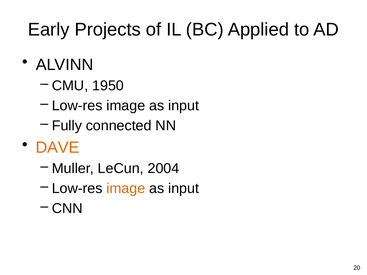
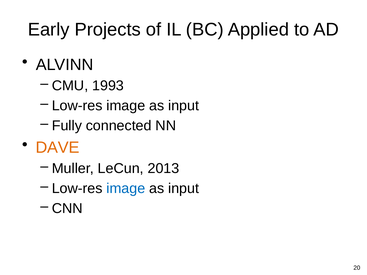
1950: 1950 -> 1993 (108, 86)
2004: 2004 -> 2013 (163, 169)
image colour: orange -> blue (126, 189)
